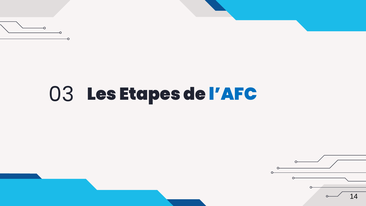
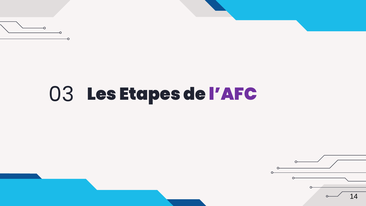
l’AFC colour: blue -> purple (233, 94)
